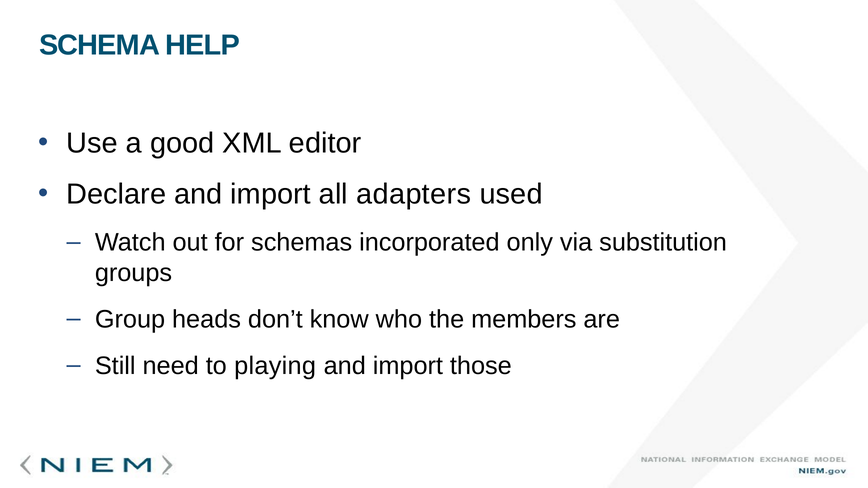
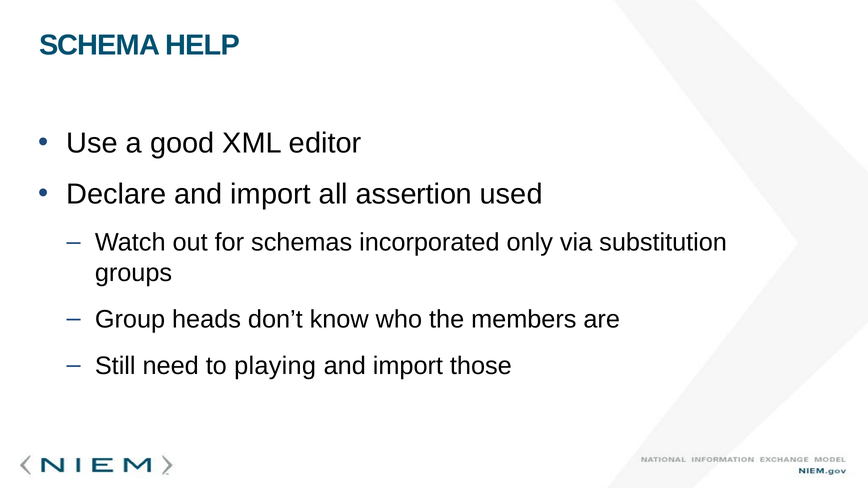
adapters: adapters -> assertion (414, 194)
